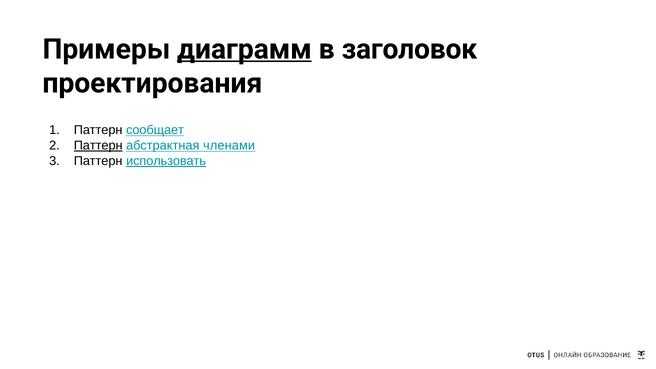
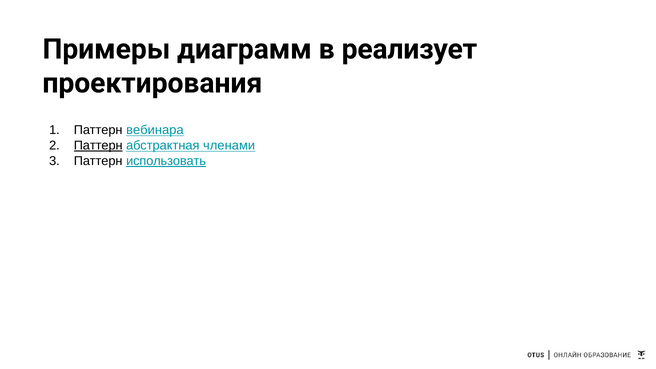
диаграмм underline: present -> none (244, 49)
заголовок: заголовок -> реализует (409, 49)
сообщает: сообщает -> вебинара (155, 130)
